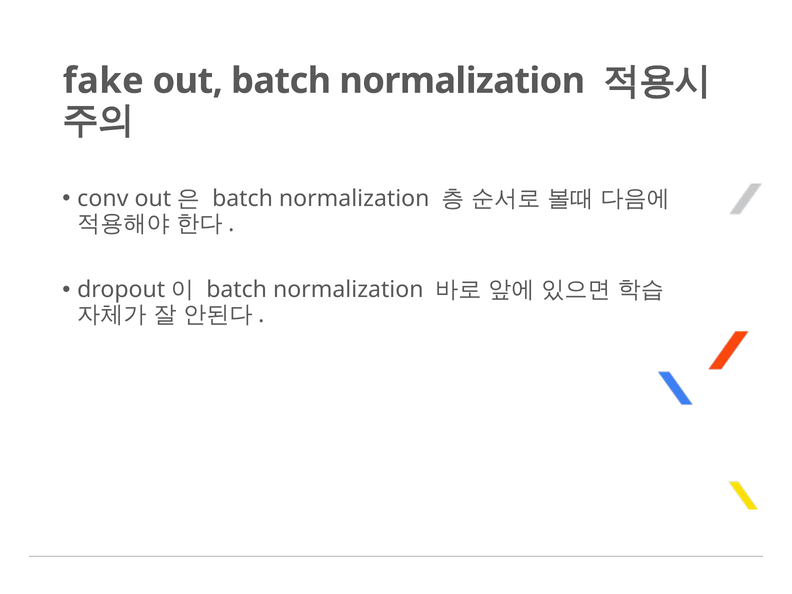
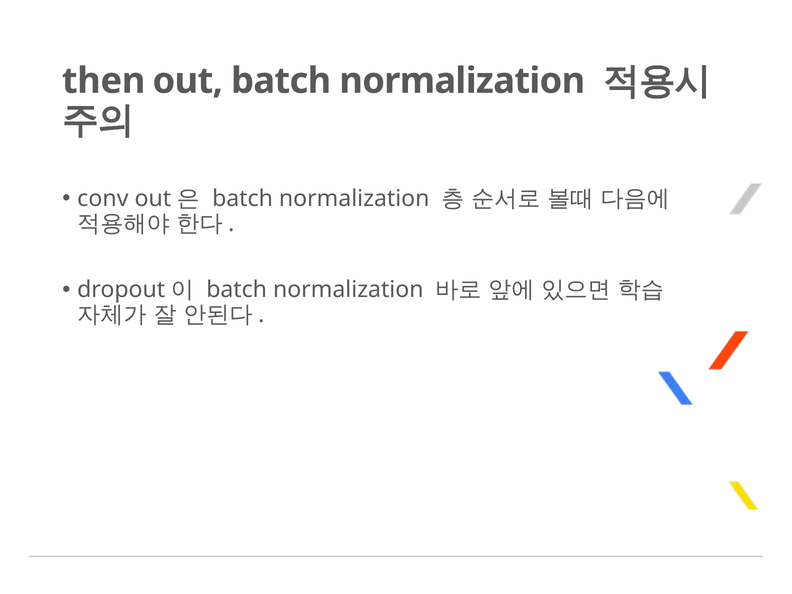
fake: fake -> then (104, 81)
